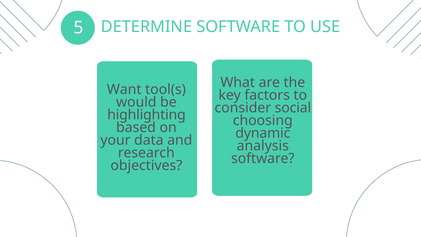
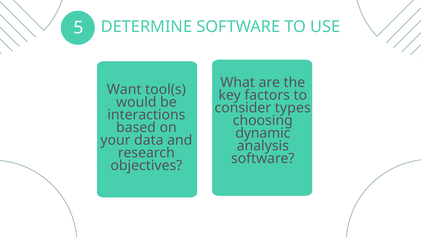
social: social -> types (293, 108)
highlighting: highlighting -> interactions (146, 115)
